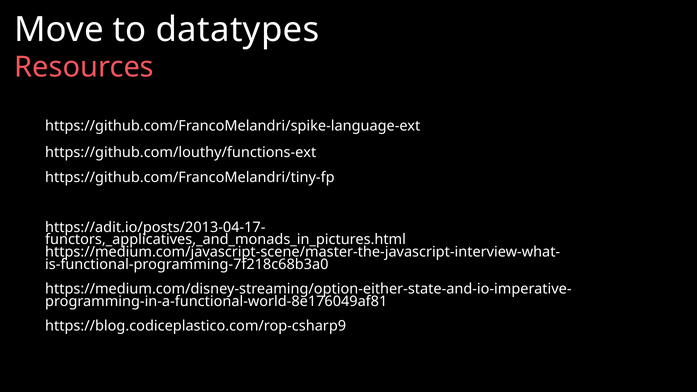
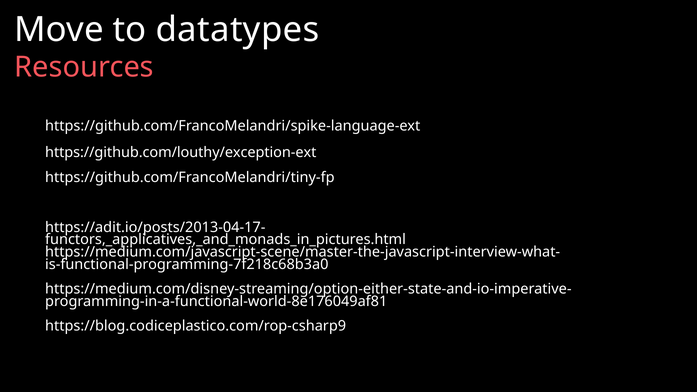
https://github.com/louthy/functions-ext: https://github.com/louthy/functions-ext -> https://github.com/louthy/exception-ext (181, 152)
